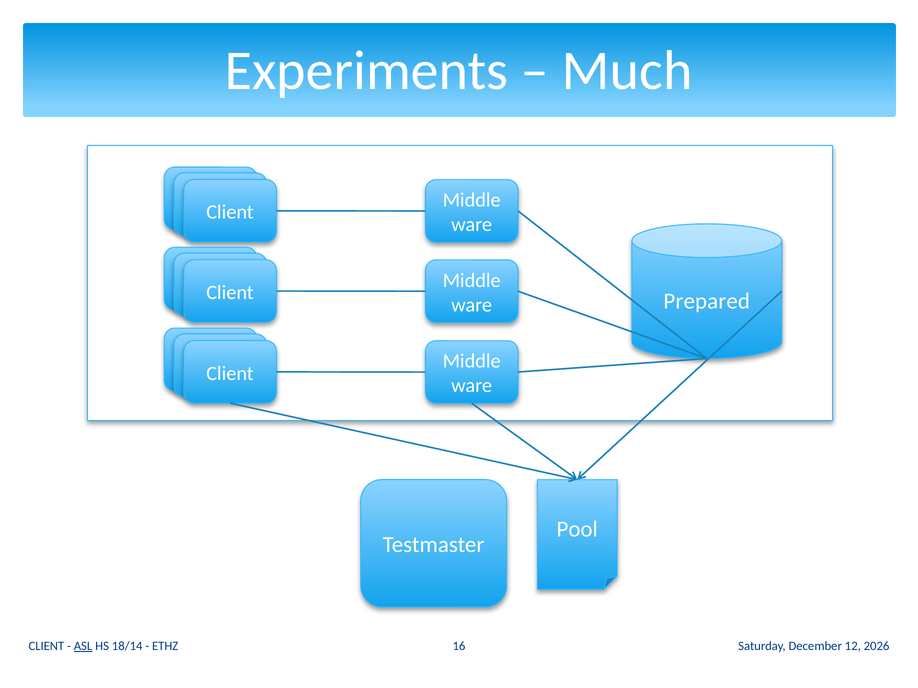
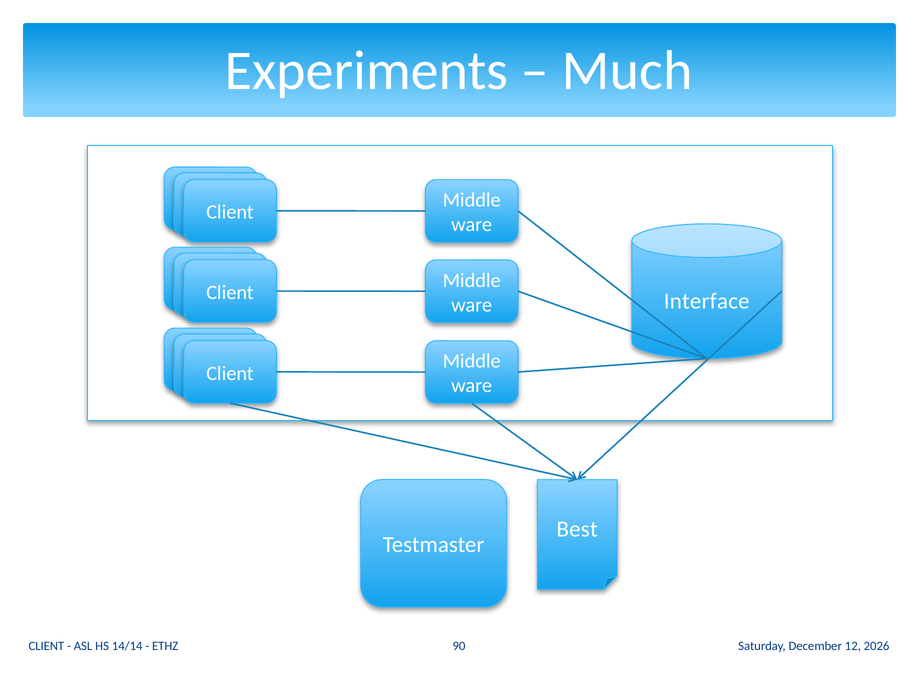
Prepared: Prepared -> Interface (707, 301)
Pool: Pool -> Best (577, 530)
ASL underline: present -> none (83, 647)
18/14: 18/14 -> 14/14 (127, 647)
16: 16 -> 90 (459, 647)
